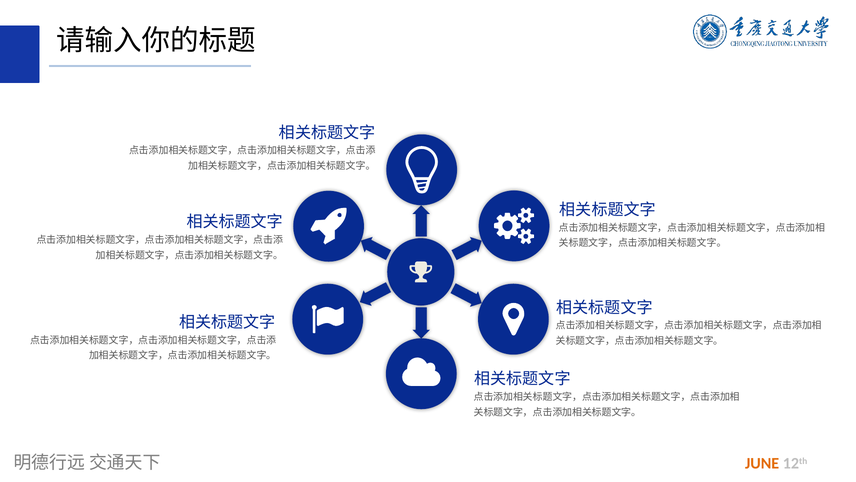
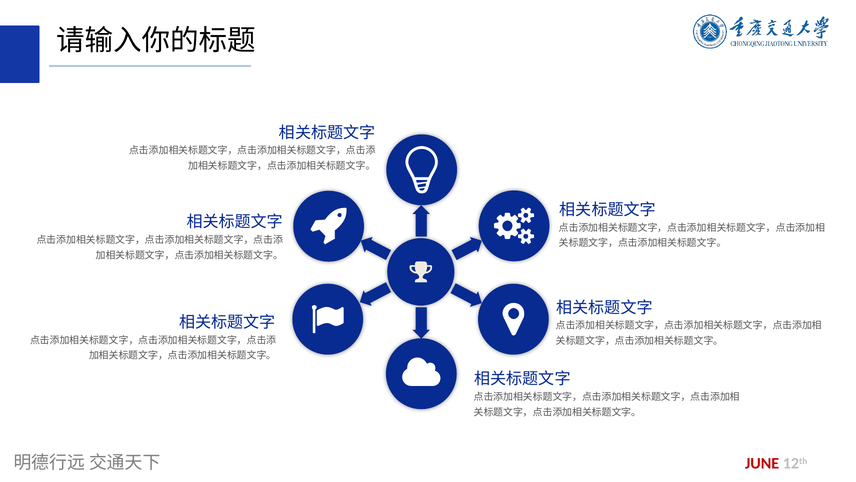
JUNE colour: orange -> red (762, 463)
